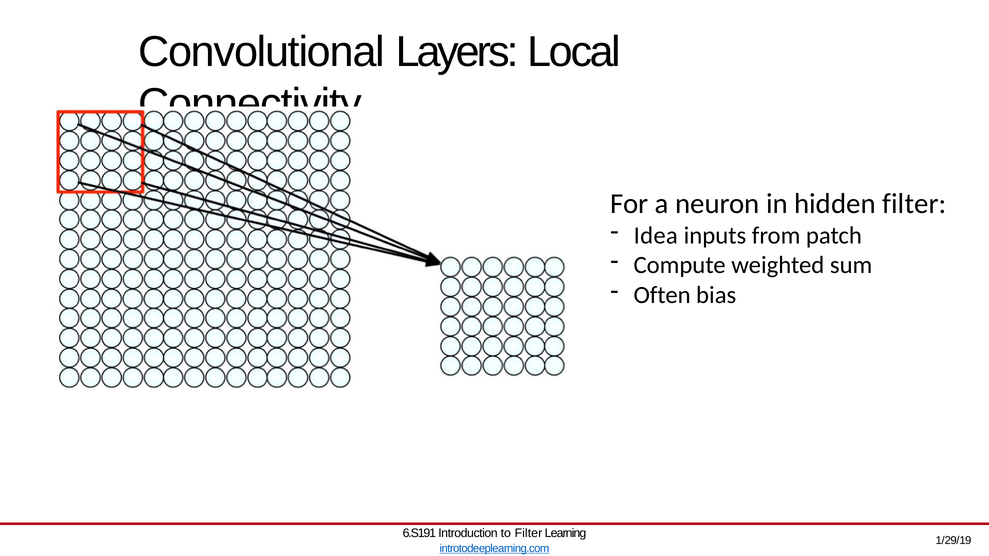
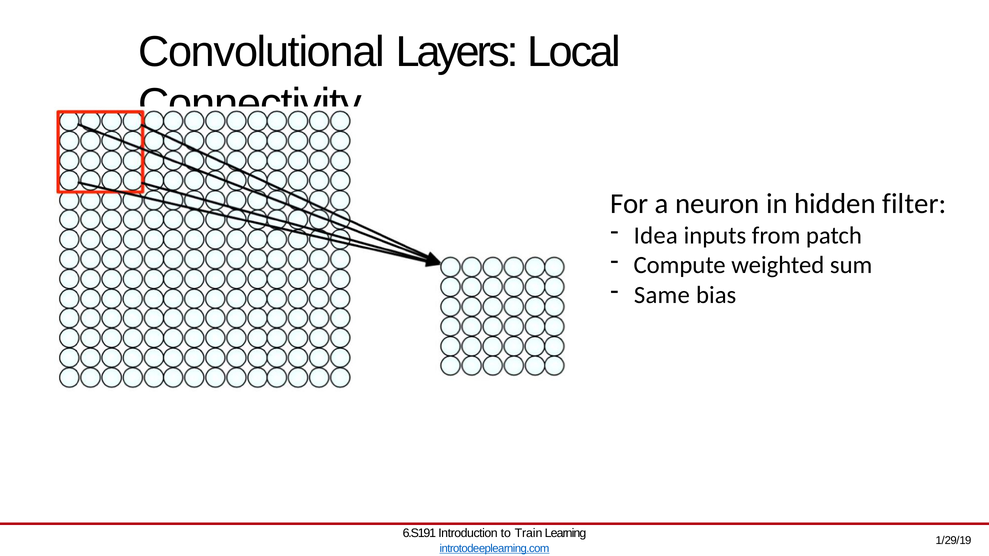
Often: Often -> Same (662, 295)
to Filter: Filter -> Train (529, 534)
